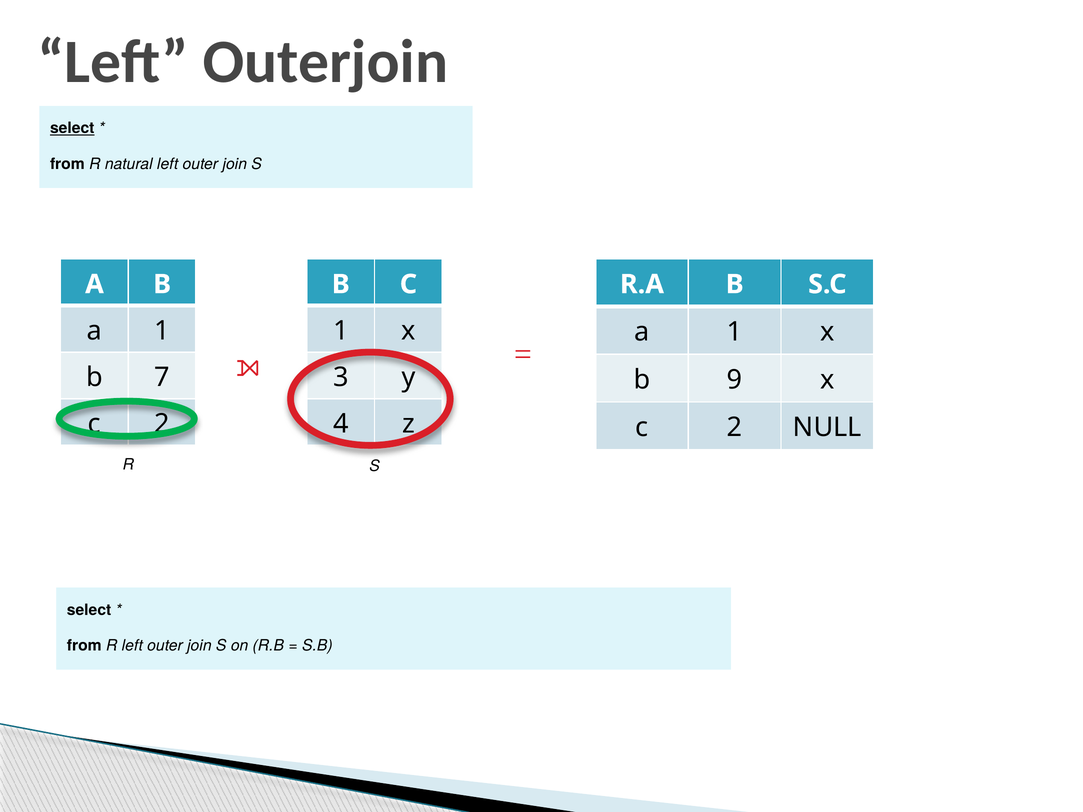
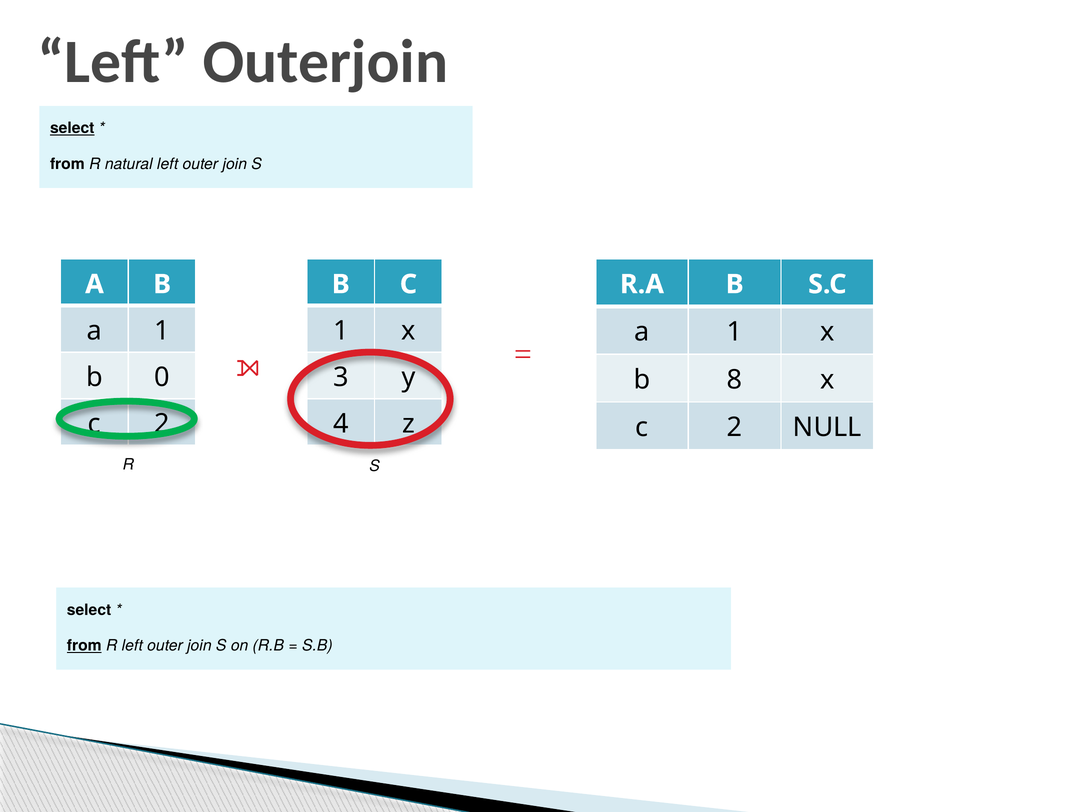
7: 7 -> 0 (162, 378)
9: 9 -> 8 (735, 380)
from underline: none -> present (84, 646)
